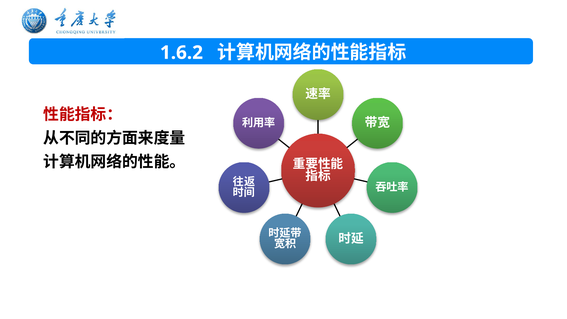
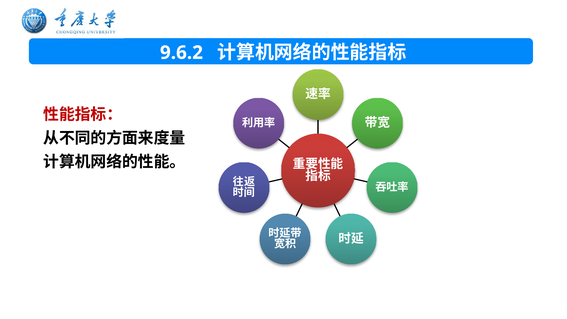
1.6.2: 1.6.2 -> 9.6.2 (181, 53)
